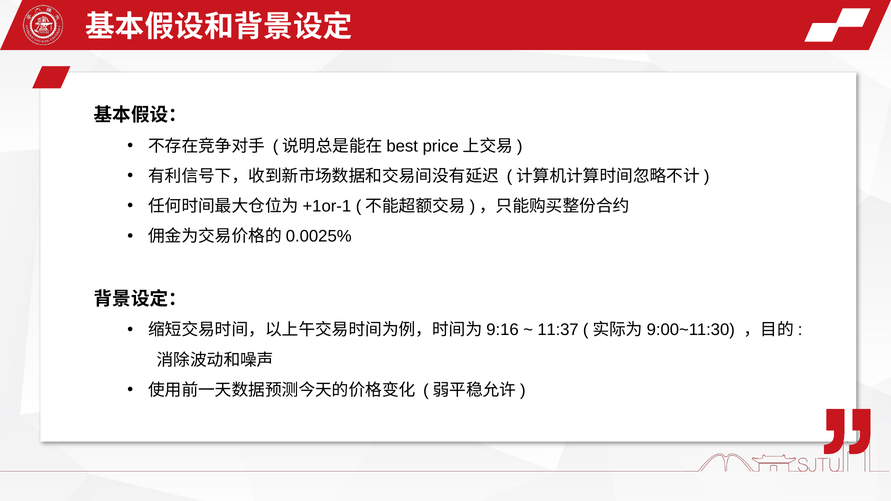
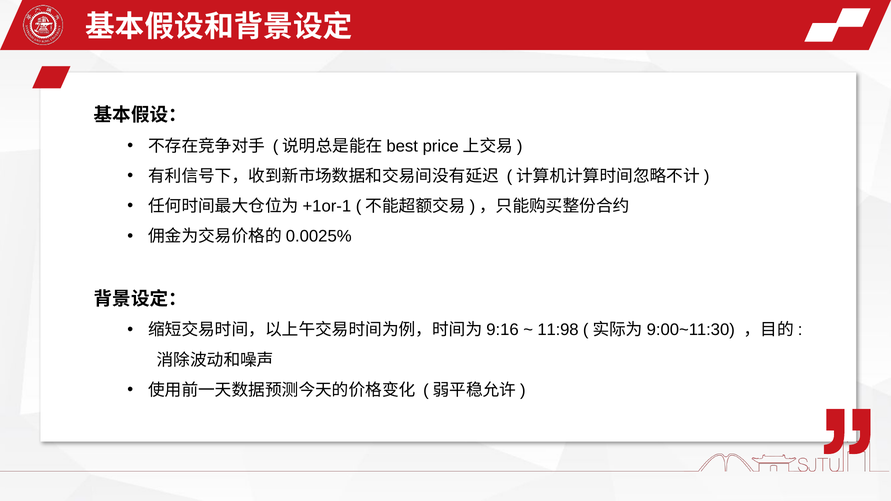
11:37: 11:37 -> 11:98 (558, 330)
